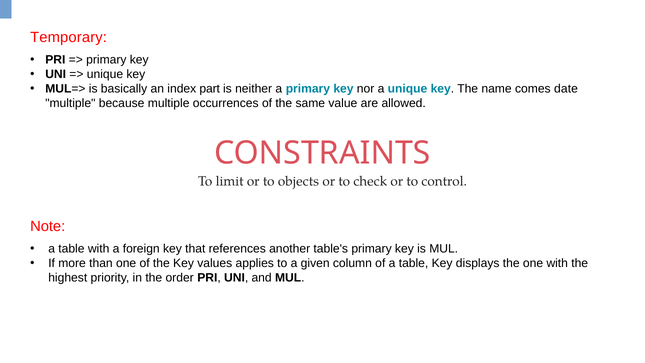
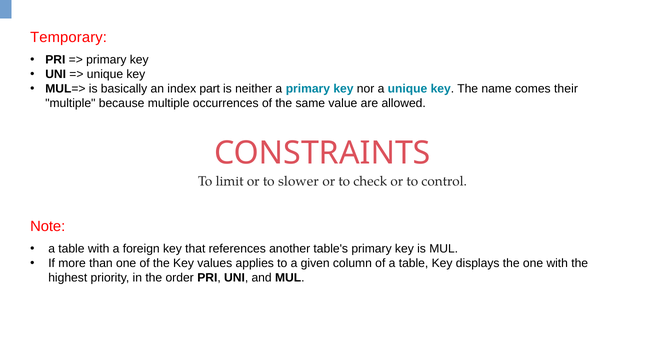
date: date -> their (566, 89)
objects: objects -> slower (298, 181)
